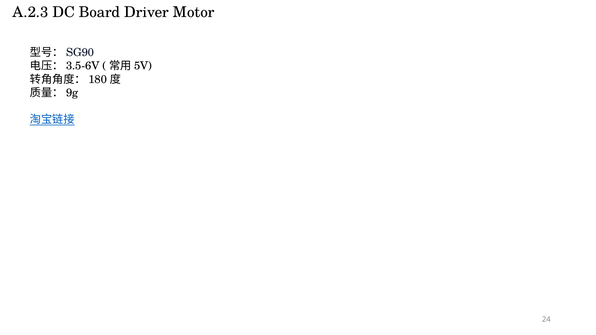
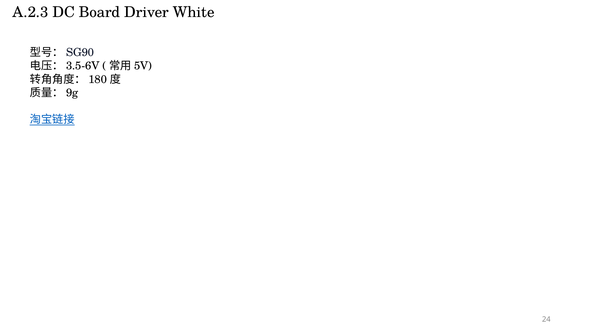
Motor: Motor -> White (194, 12)
